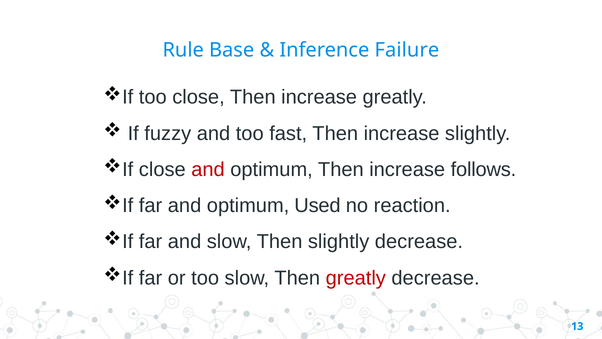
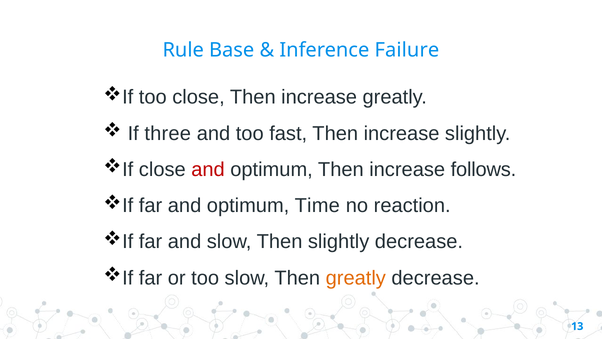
fuzzy: fuzzy -> three (168, 133)
Used: Used -> Time (317, 205)
greatly colour: red -> orange (356, 278)
